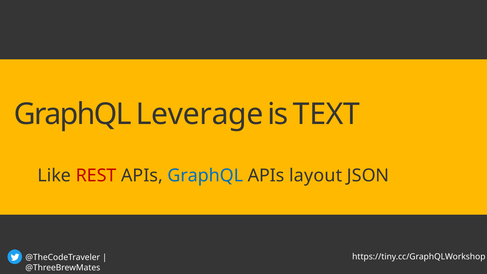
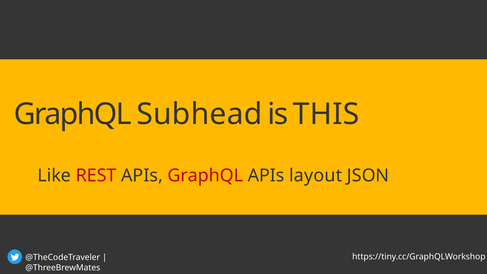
Leverage: Leverage -> Subhead (199, 114)
TEXT: TEXT -> THIS (326, 114)
GraphQL colour: blue -> red (205, 175)
